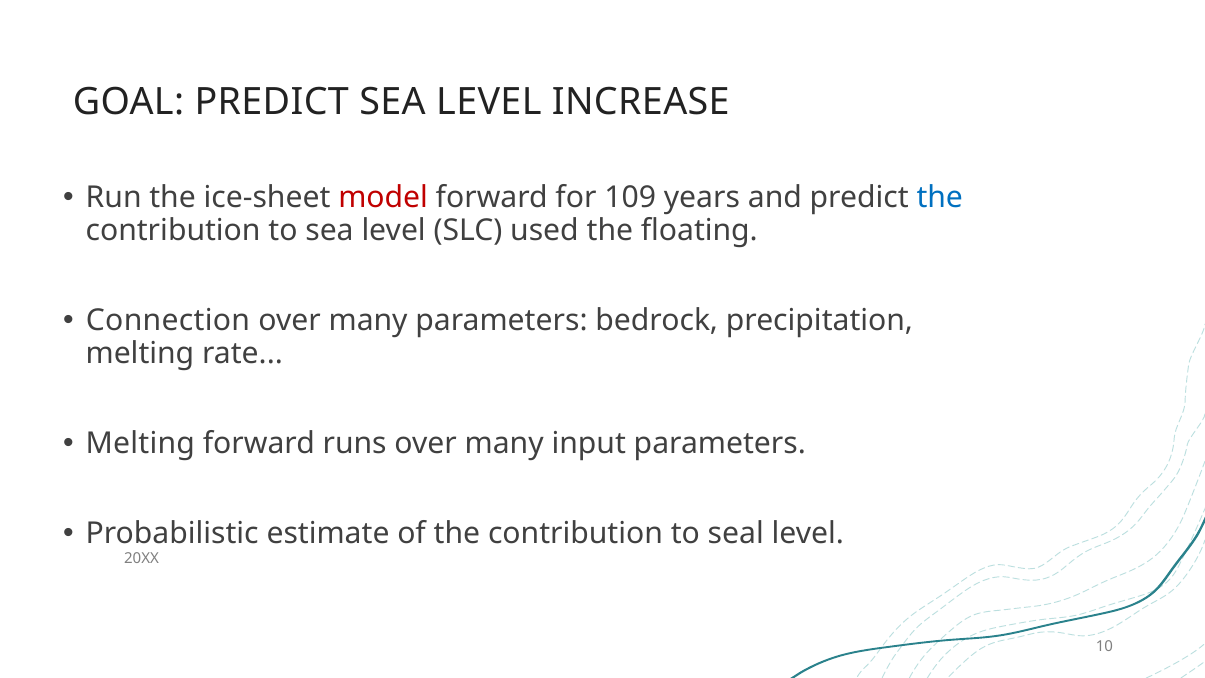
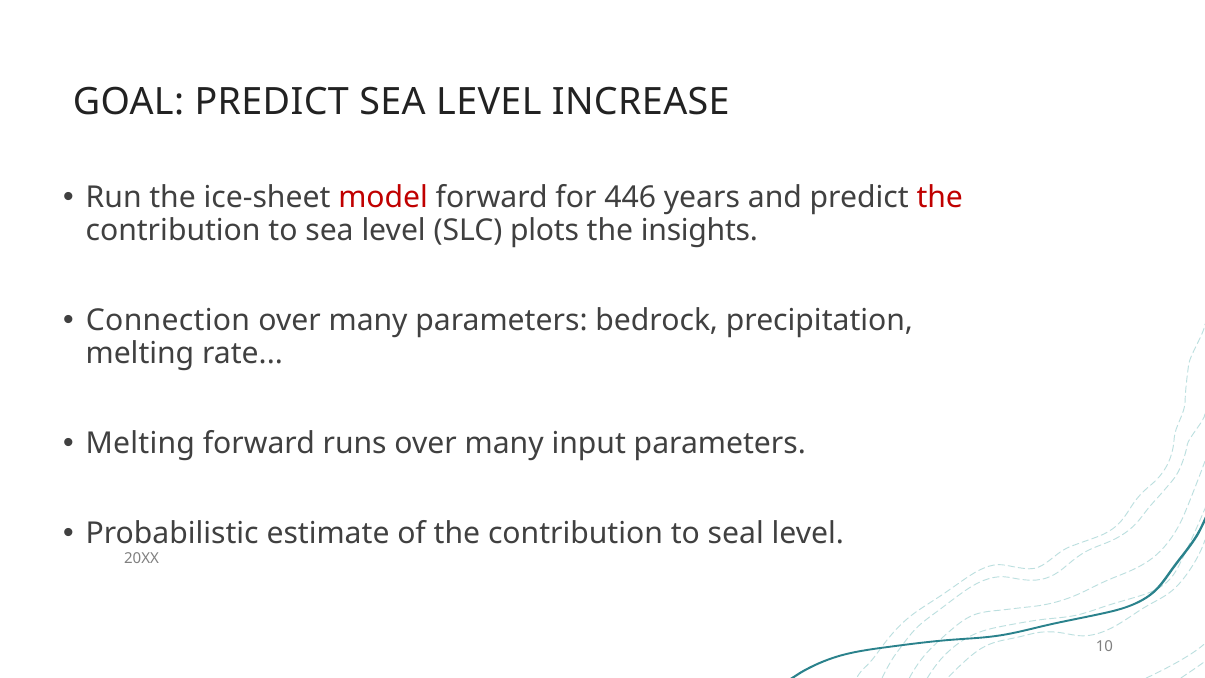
109: 109 -> 446 (630, 198)
the colour: blue -> red (940, 198)
used: used -> plots (545, 230)
floating: floating -> insights (699, 230)
